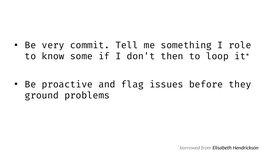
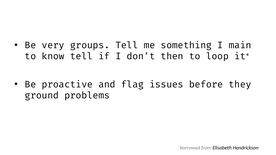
commit: commit -> groups (90, 45)
role: role -> main (240, 45)
know some: some -> tell (81, 56)
